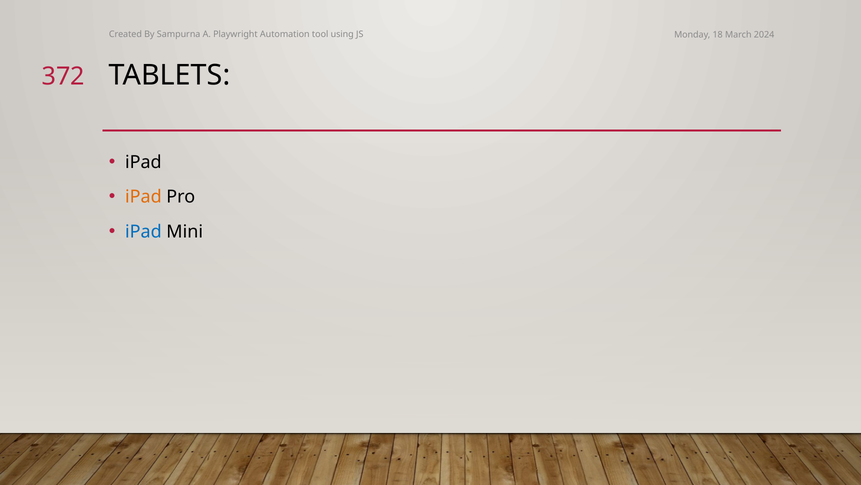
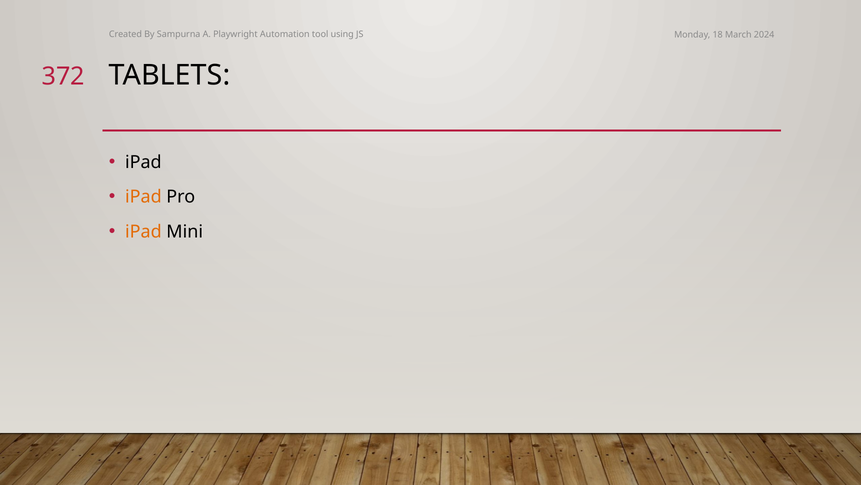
iPad colour: blue -> orange (143, 232)
